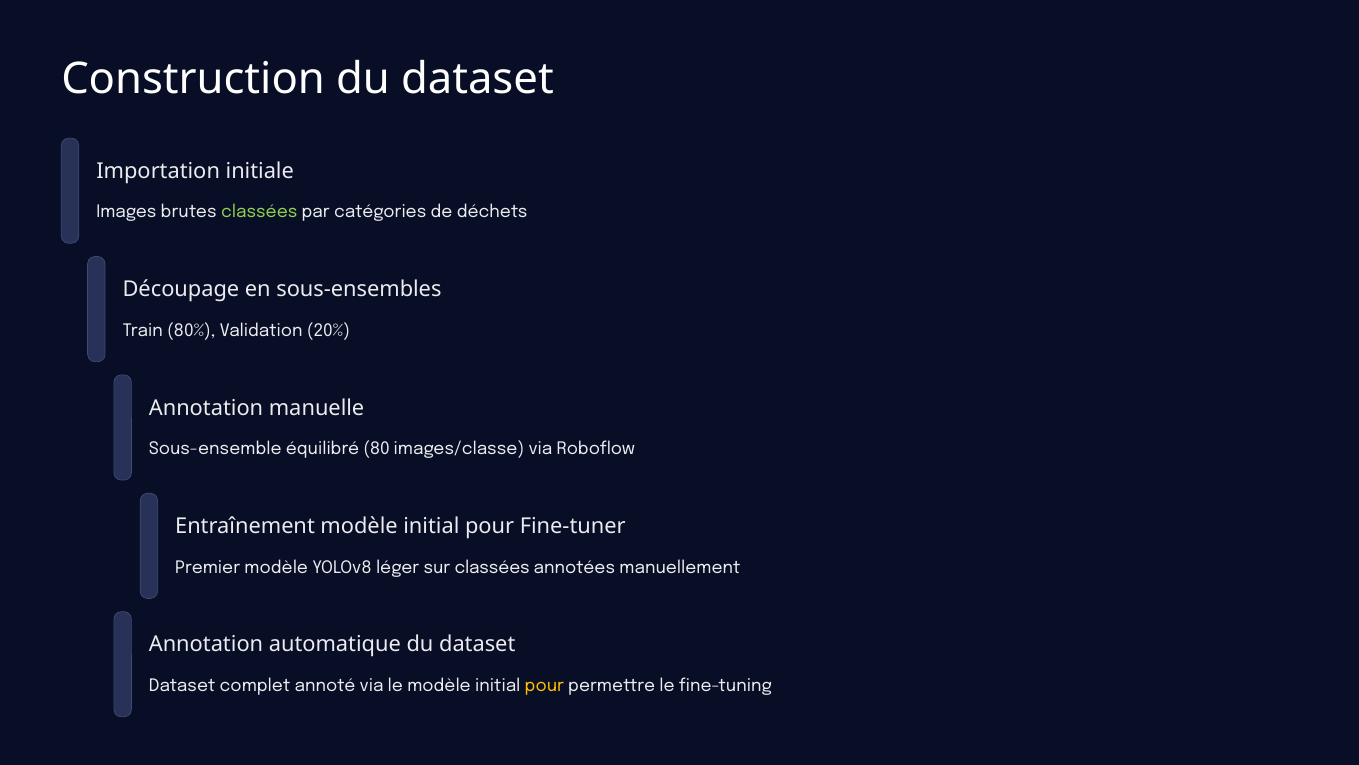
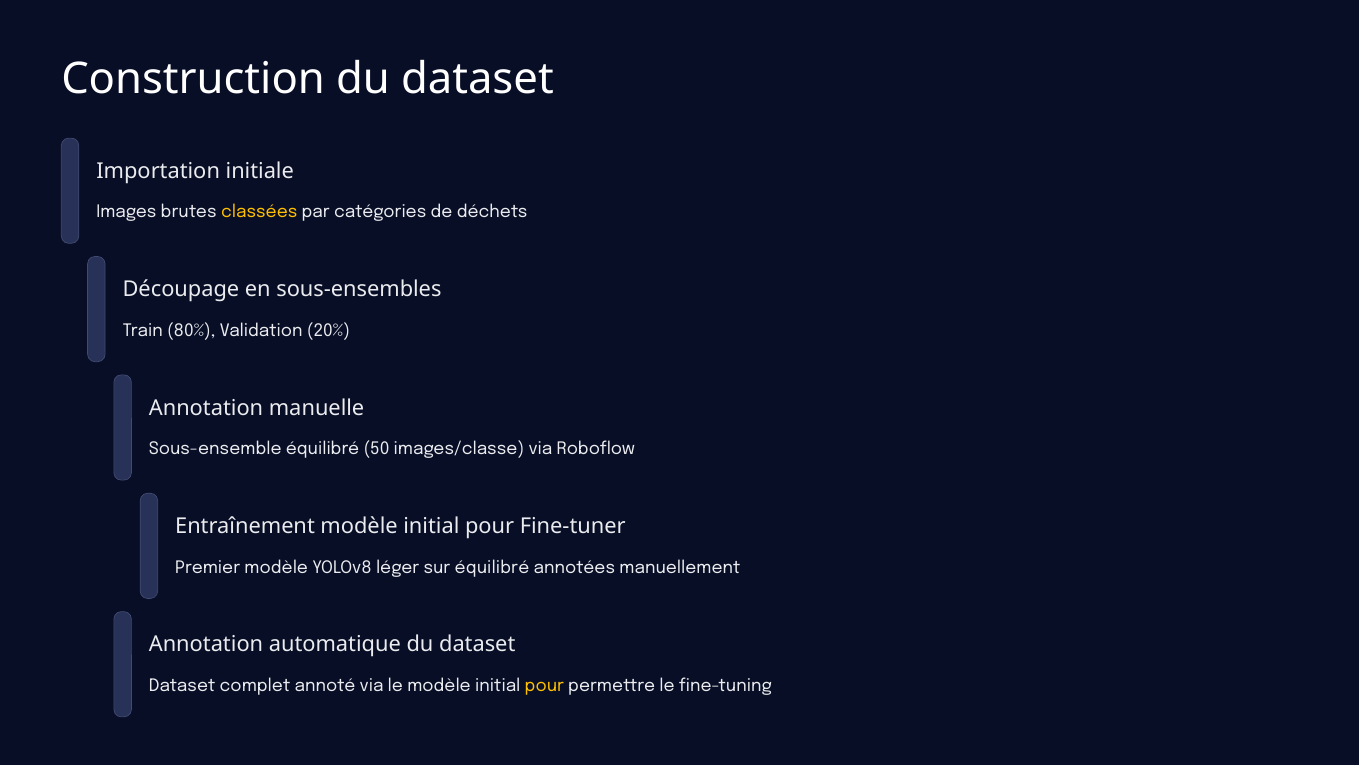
classées colour: light green -> yellow (259, 212)
80: 80 -> 50 (377, 449)
sur classées: classées -> équilibré (492, 567)
